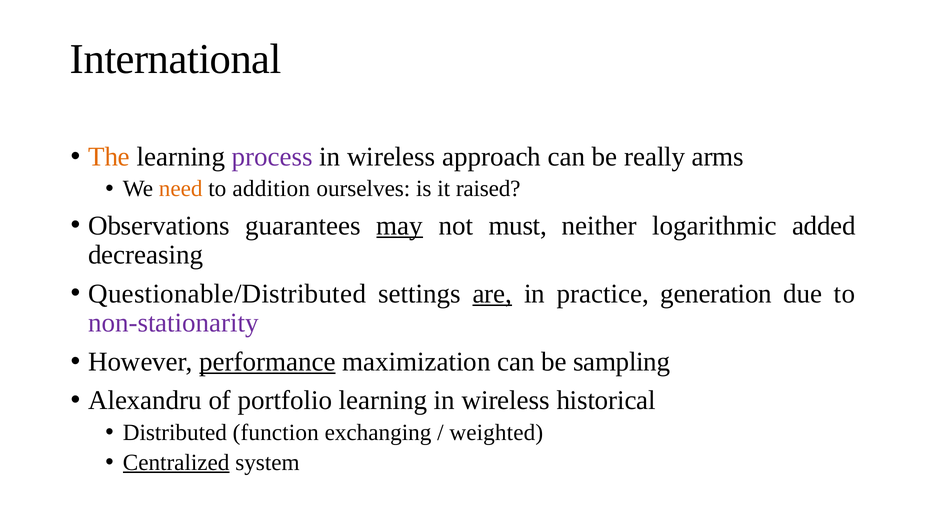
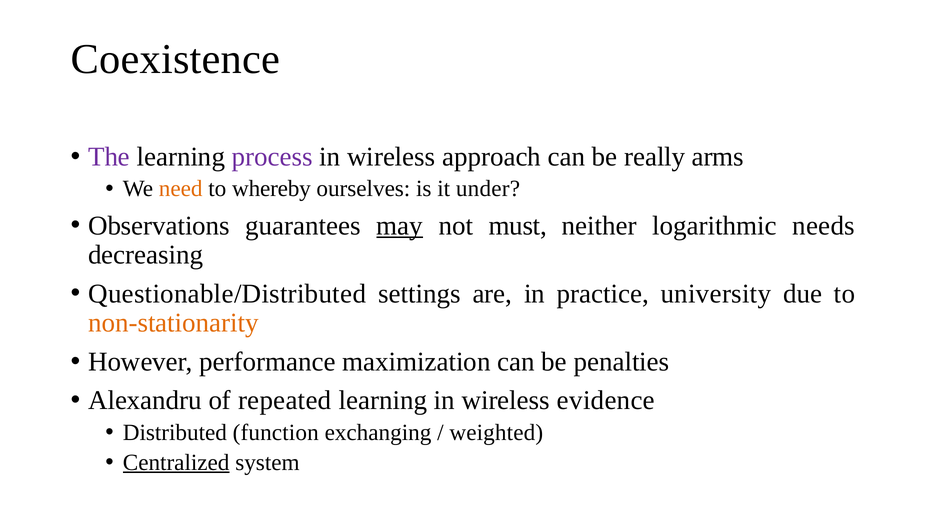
International: International -> Coexistence (175, 59)
The colour: orange -> purple (109, 157)
addition: addition -> whereby (271, 189)
raised: raised -> under (488, 189)
added: added -> needs (824, 225)
are underline: present -> none (492, 293)
generation: generation -> university (716, 293)
non-stationarity colour: purple -> orange (173, 322)
performance underline: present -> none (267, 361)
sampling: sampling -> penalties (622, 361)
portfolio: portfolio -> repeated (285, 400)
historical: historical -> evidence (606, 400)
